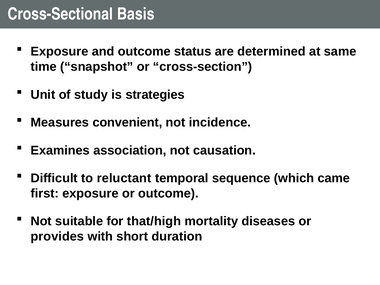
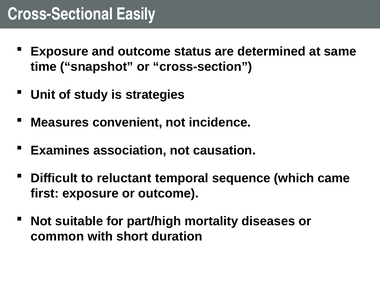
Basis: Basis -> Easily (136, 14)
that/high: that/high -> part/high (154, 221)
provides: provides -> common (57, 236)
